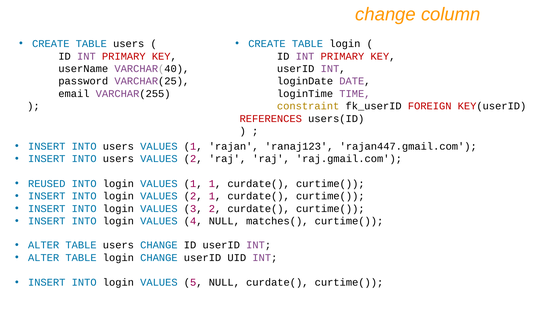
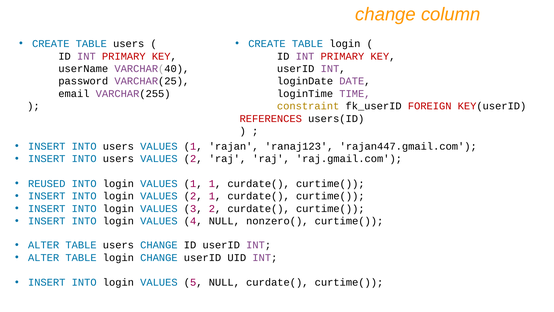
matches(: matches( -> nonzero( (277, 221)
